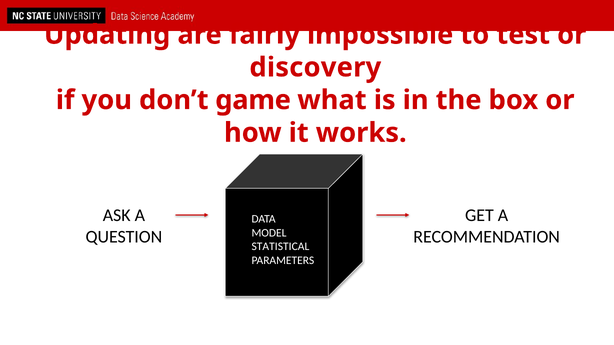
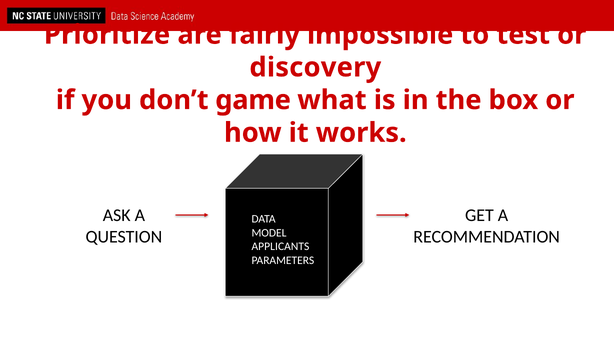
Updating: Updating -> Prioritize (107, 35)
STATISTICAL: STATISTICAL -> APPLICANTS (280, 247)
